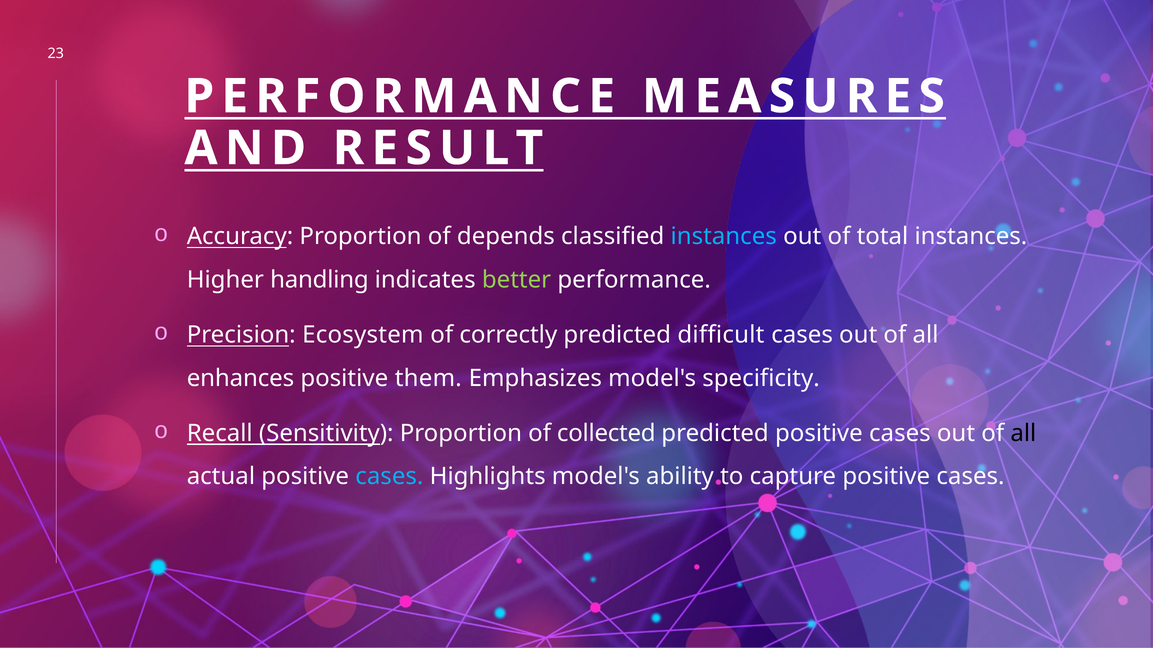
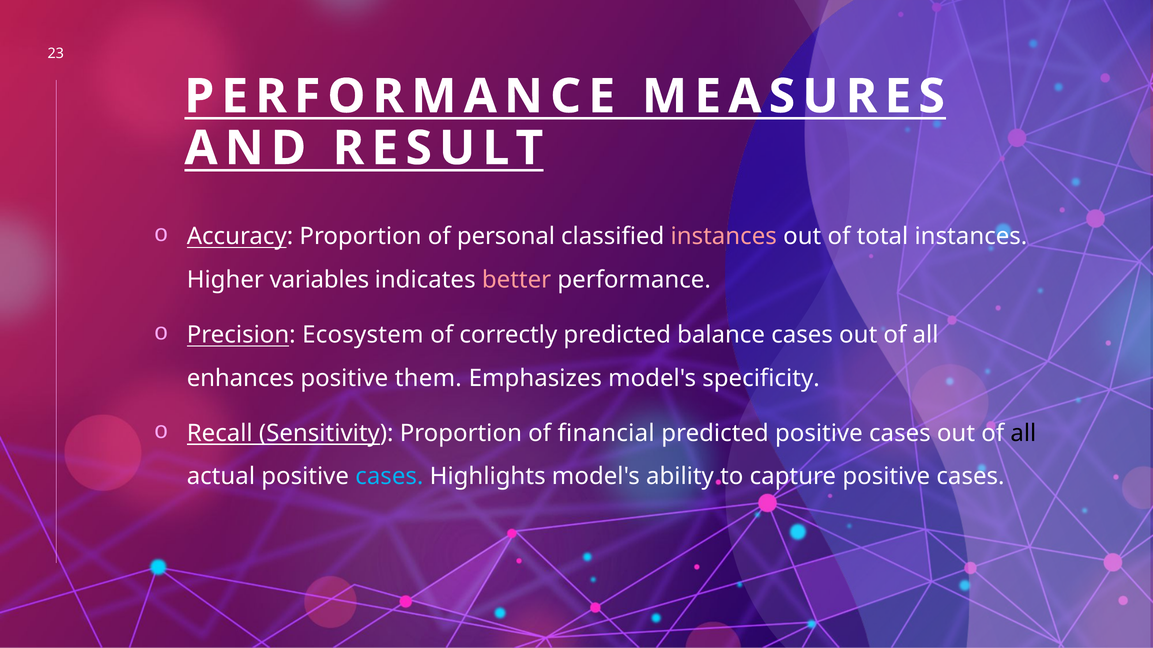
depends: depends -> personal (506, 237)
instances colour: light blue -> pink (724, 237)
handling: handling -> variables (319, 280)
better colour: light green -> pink (517, 280)
difficult: difficult -> balance (721, 335)
collected: collected -> financial (606, 434)
